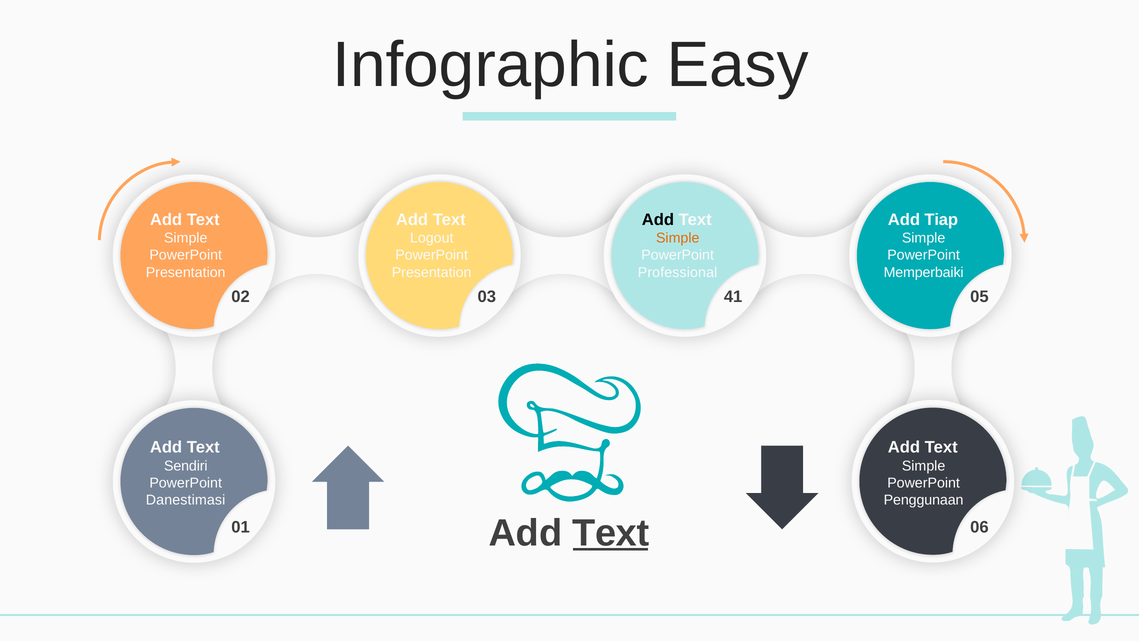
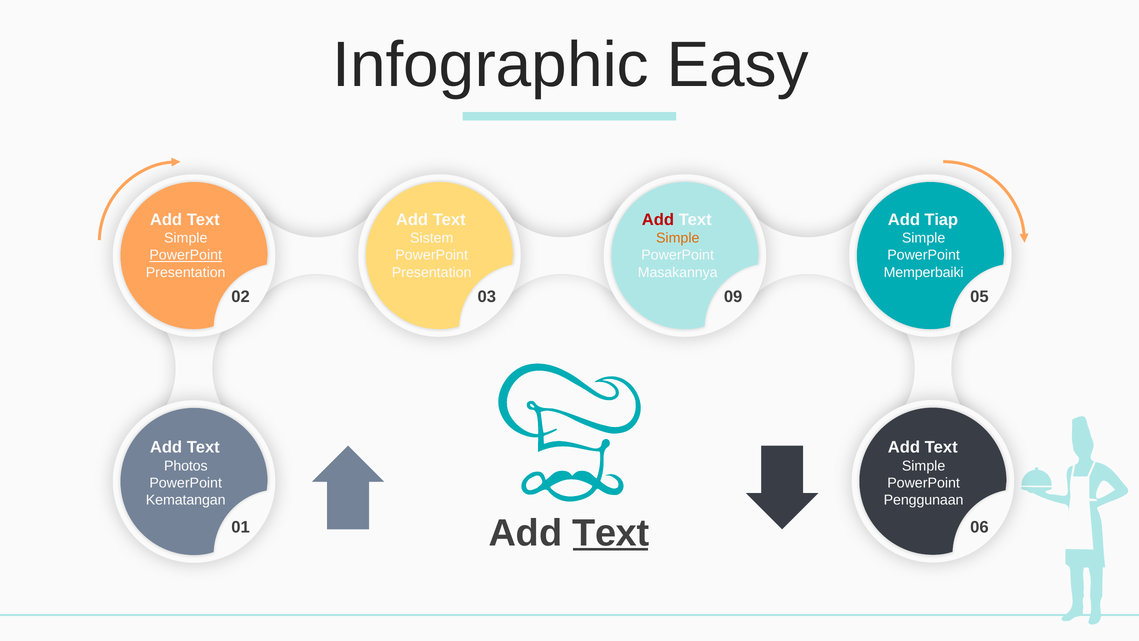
Add colour: black -> red (658, 219)
Logout: Logout -> Sistem (432, 238)
PowerPoint underline: none -> present (186, 255)
Professional: Professional -> Masakannya (678, 272)
41: 41 -> 09 (733, 297)
Sendiri: Sendiri -> Photos (186, 466)
Danestimasi: Danestimasi -> Kematangan (186, 500)
